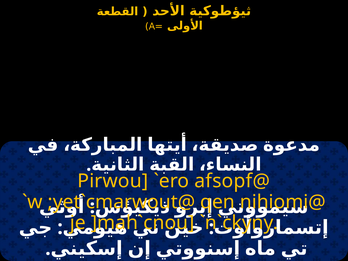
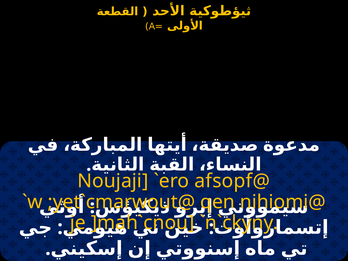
Pirwou: Pirwou -> Noujaji (113, 181)
